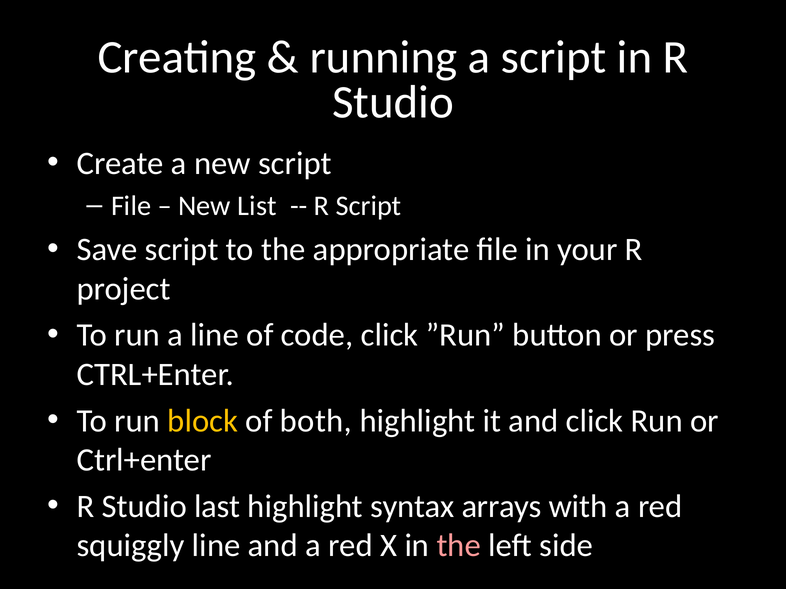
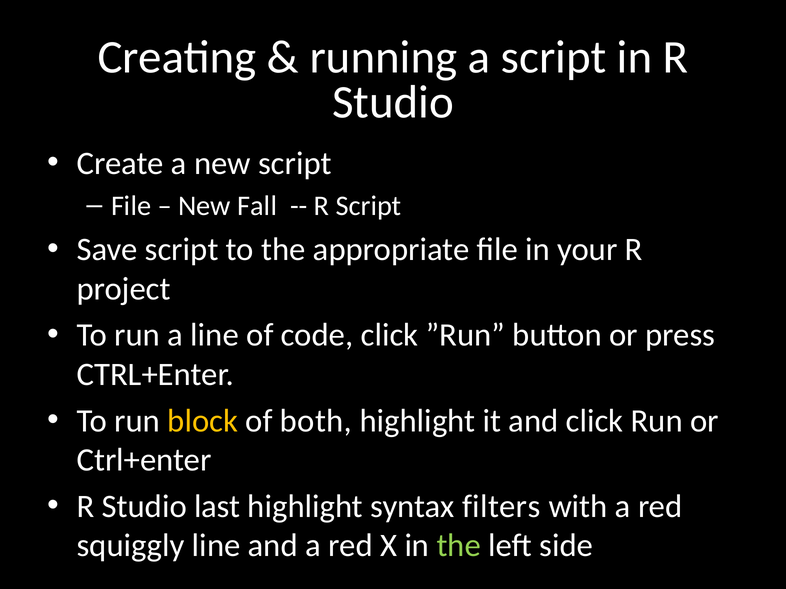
List: List -> Fall (257, 206)
arrays: arrays -> filters (501, 507)
the colour: pink -> light green (459, 546)
